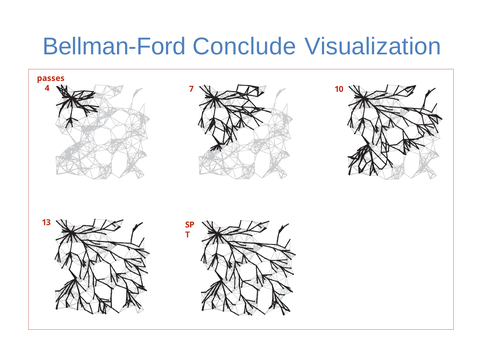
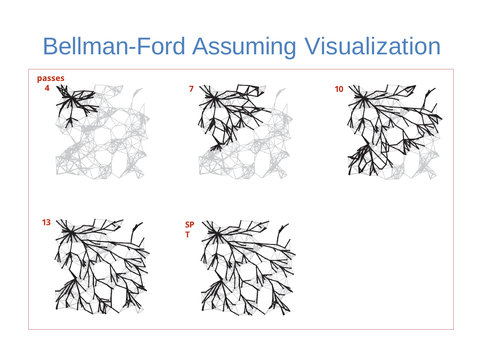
Conclude: Conclude -> Assuming (245, 46)
